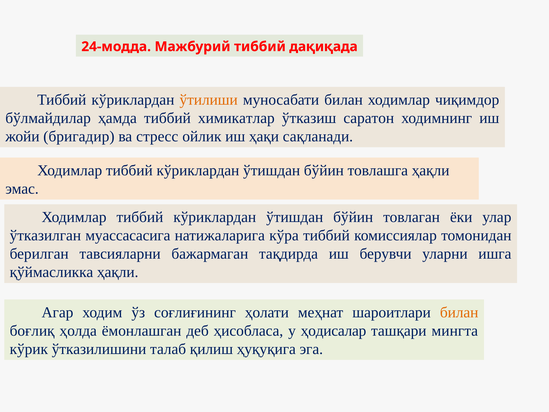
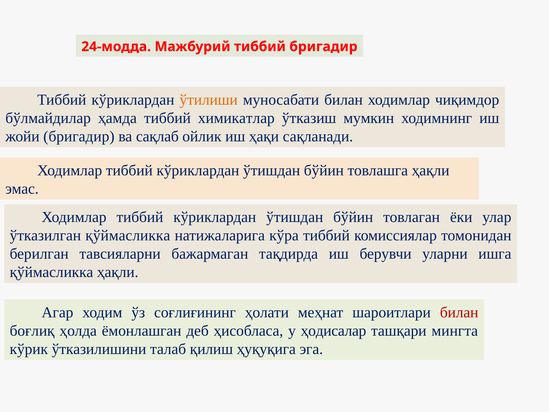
тиббий дақиқада: дақиқада -> бригадир (323, 47)
саратон: саратон -> мумкин (369, 118)
стресс: стресс -> сақлаб (157, 136)
ўтказилган муассасасига: муассасасига -> қўймасликка (128, 235)
билан colour: orange -> red (459, 312)
